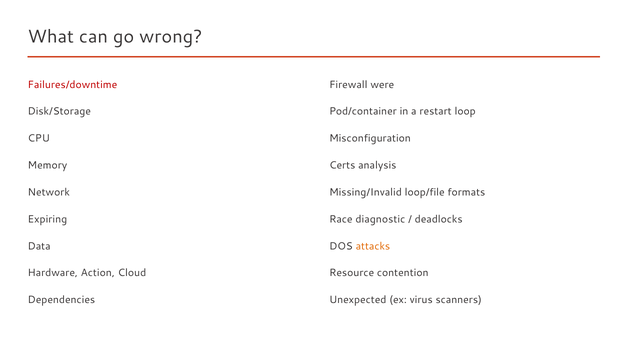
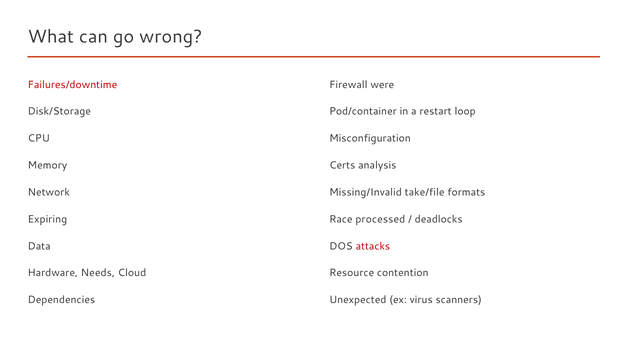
loop/file: loop/file -> take/file (425, 192)
diagnostic: diagnostic -> processed (380, 219)
attacks colour: orange -> red (373, 246)
Action: Action -> Needs (98, 273)
